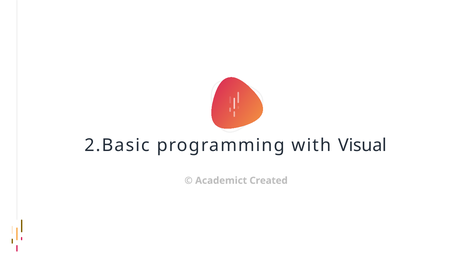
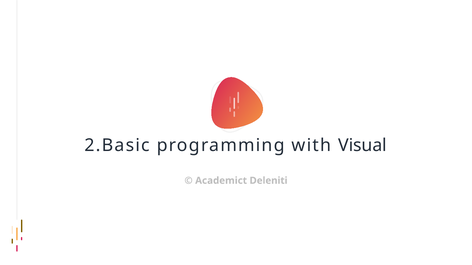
Created: Created -> Deleniti (269, 181)
